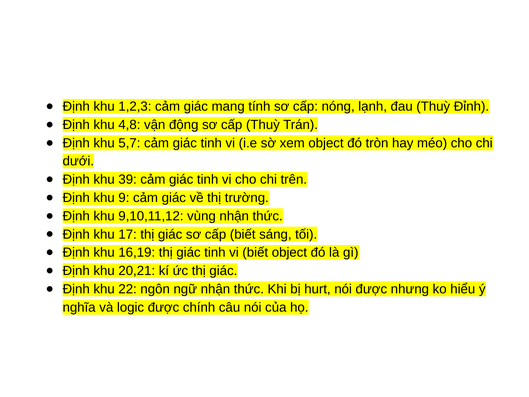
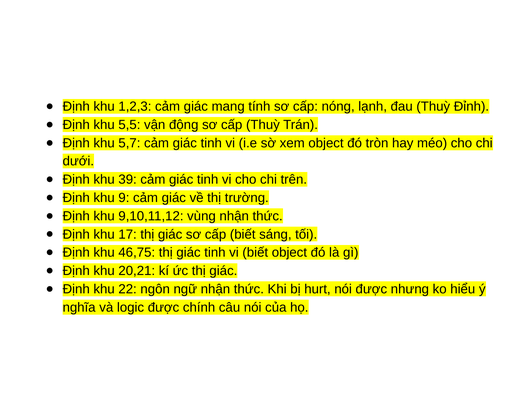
4,8: 4,8 -> 5,5 (129, 125)
16,19: 16,19 -> 46,75 (137, 252)
